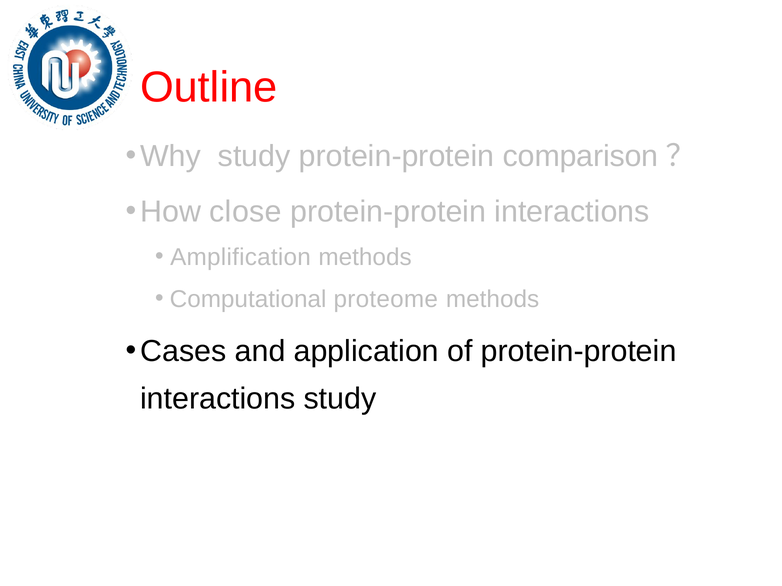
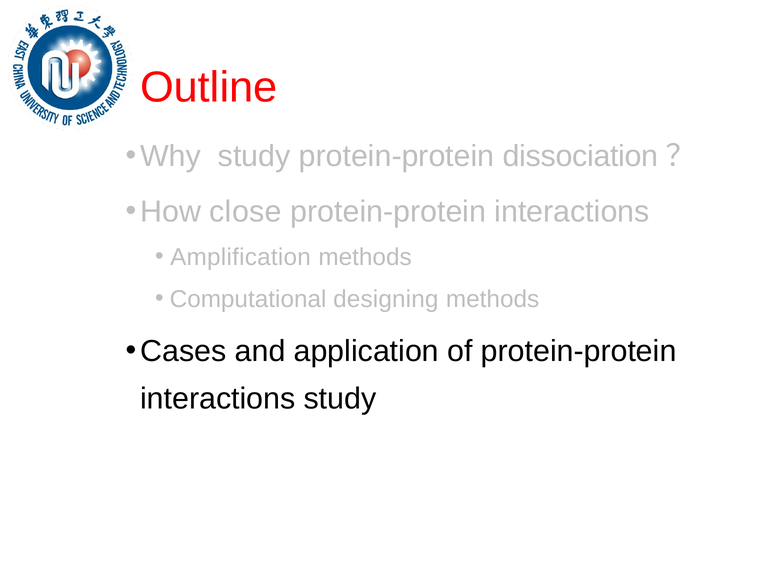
comparison: comparison -> dissociation (581, 156)
proteome: proteome -> designing (386, 299)
